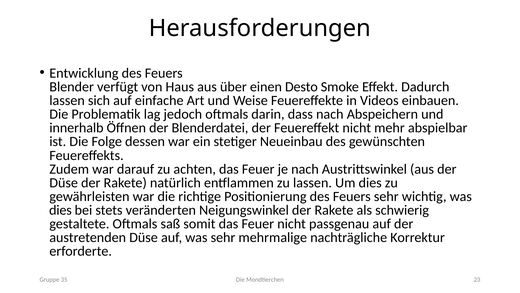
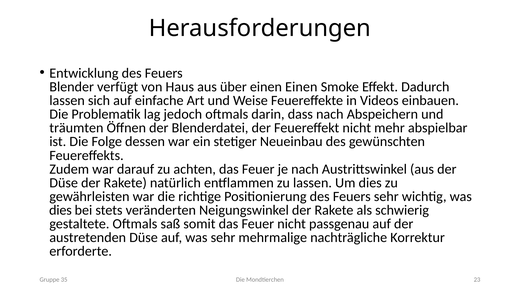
einen Desto: Desto -> Einen (301, 87)
innerhalb: innerhalb -> träumten (76, 128)
